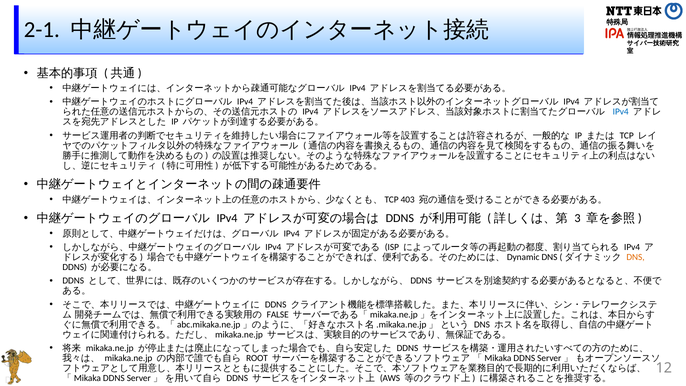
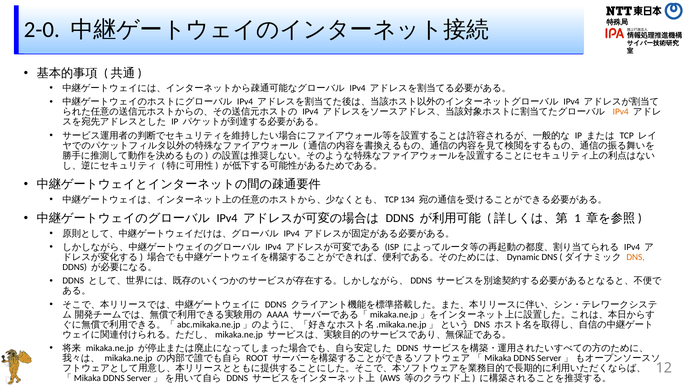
2-1: 2-1 -> 2-0 (42, 29)
IPv4 colour: blue -> orange (621, 112)
403: 403 -> 134 (408, 200)
3: 3 -> 1 (577, 218)
FALSE: FALSE -> AAAA (278, 314)
